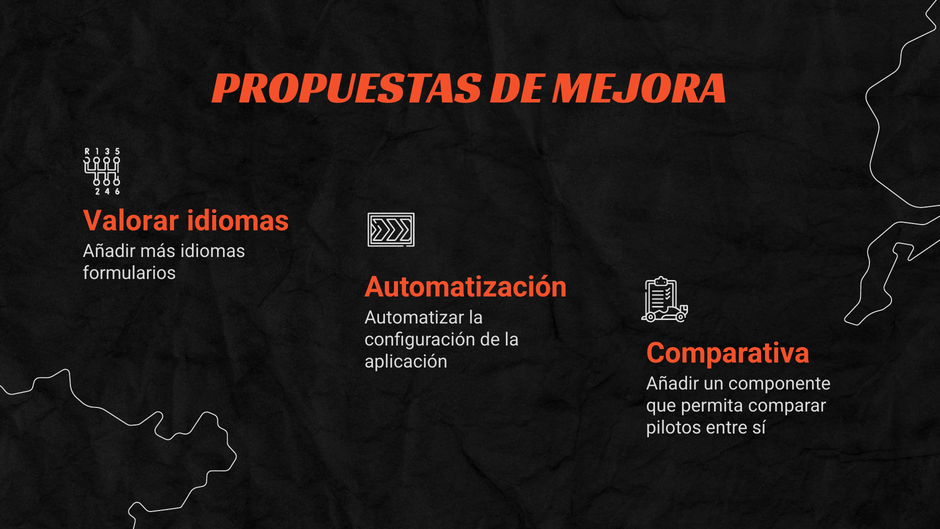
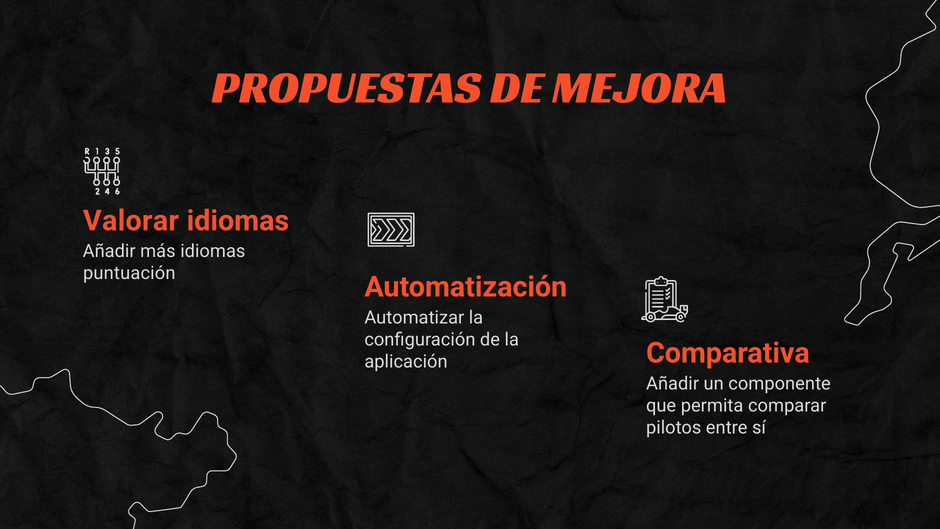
formularios: formularios -> puntuación (129, 273)
